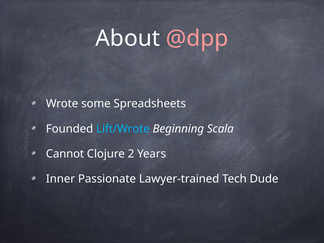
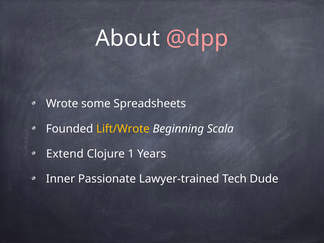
Lift/Wrote colour: light blue -> yellow (123, 129)
Cannot: Cannot -> Extend (65, 154)
2: 2 -> 1 (131, 154)
